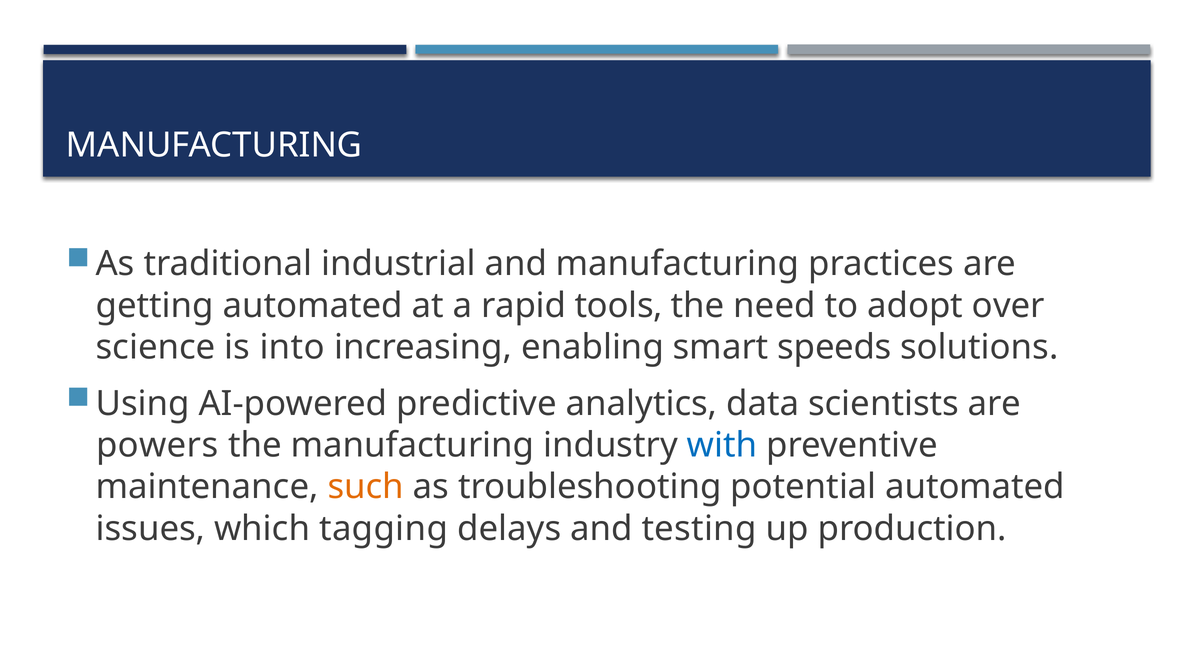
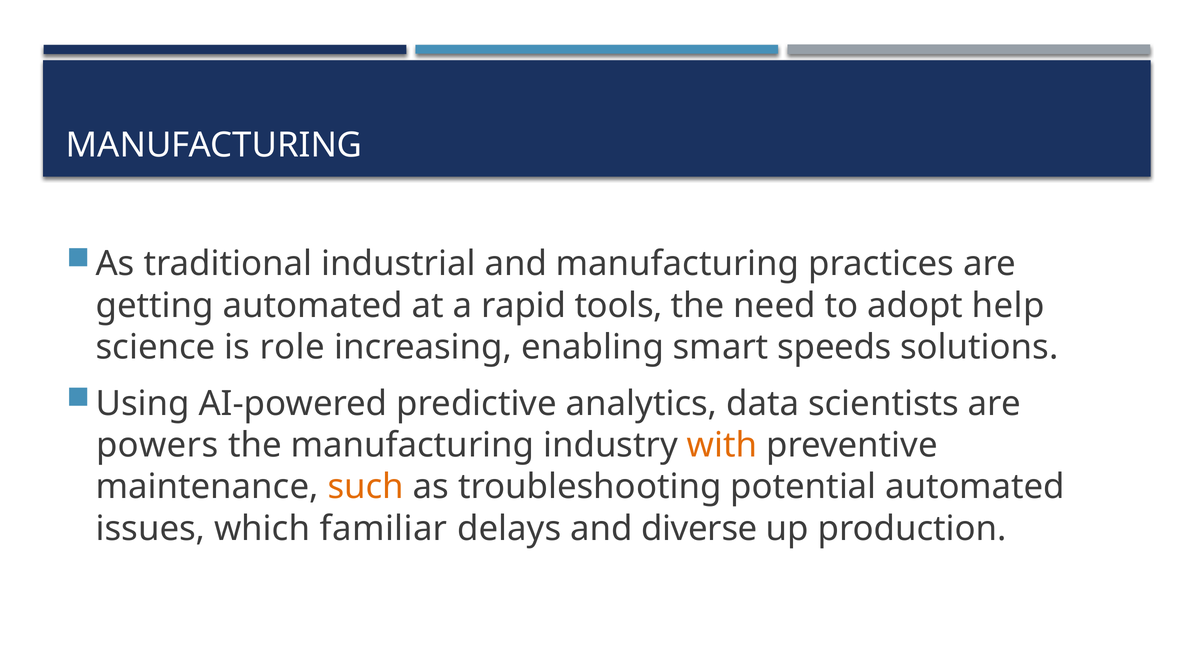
over: over -> help (1008, 305)
into: into -> role (292, 347)
with colour: blue -> orange (722, 445)
tagging: tagging -> familiar (384, 528)
testing: testing -> diverse (699, 528)
